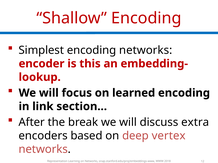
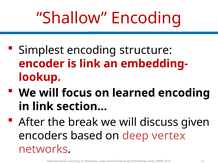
encoding networks: networks -> structure (146, 50)
is this: this -> link (90, 64)
extra: extra -> given (195, 123)
